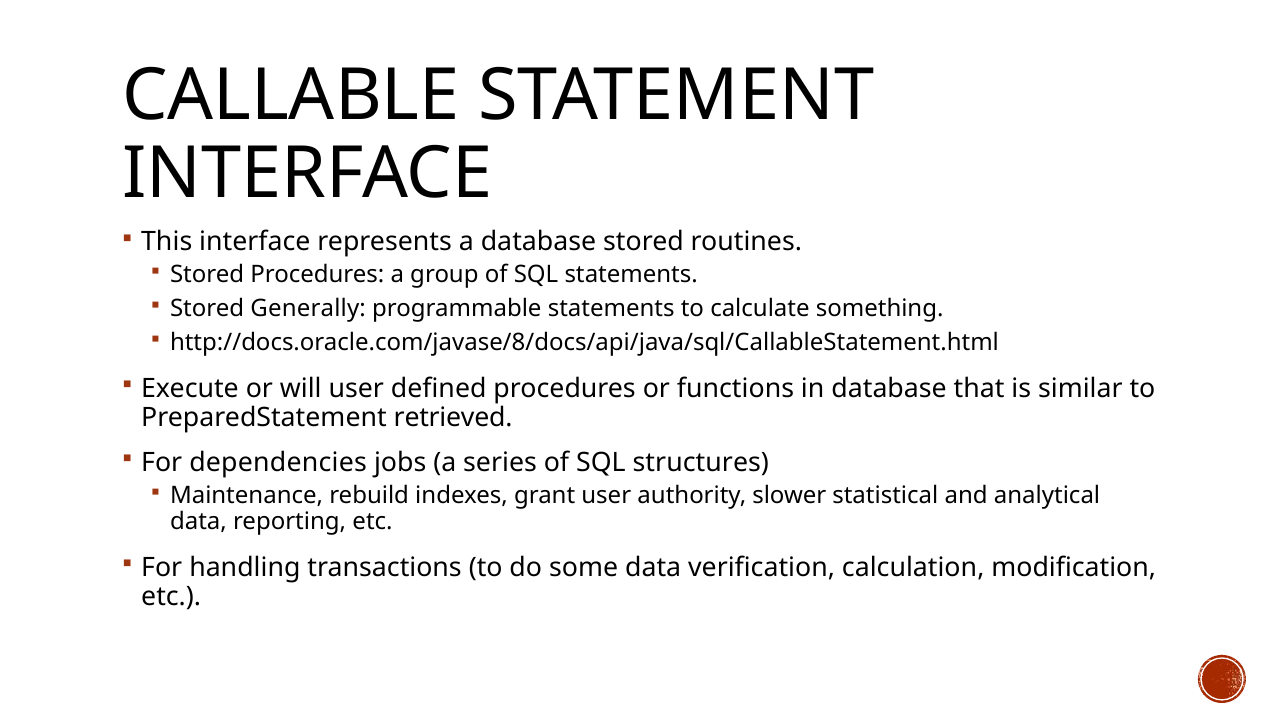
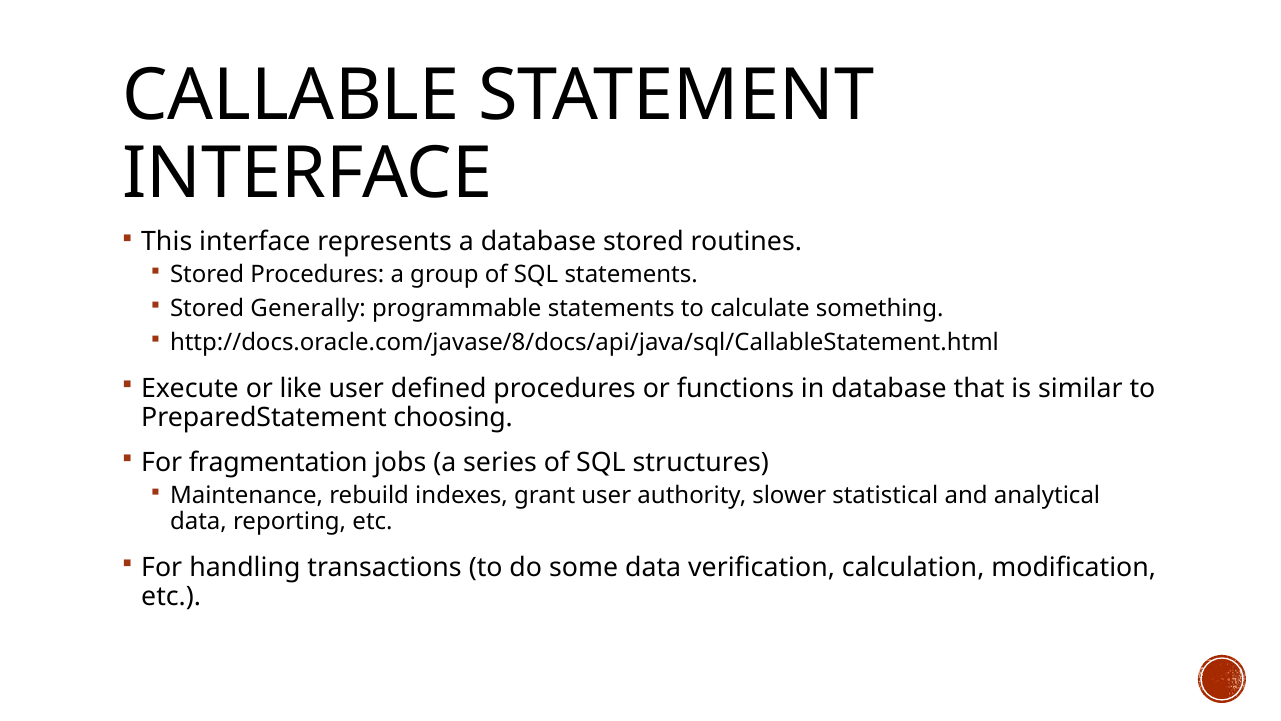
will: will -> like (301, 389)
retrieved: retrieved -> choosing (453, 418)
dependencies: dependencies -> fragmentation (278, 462)
